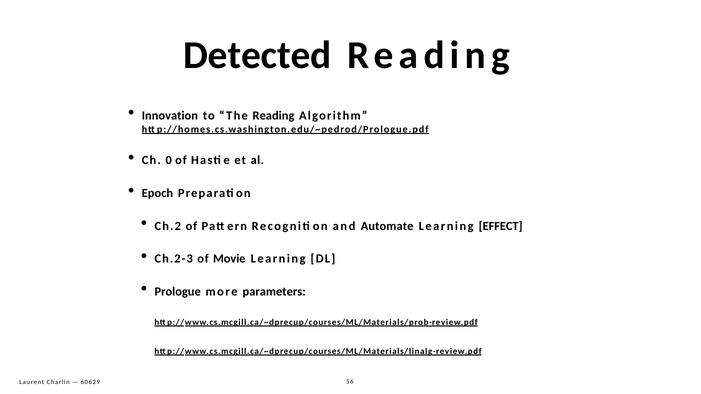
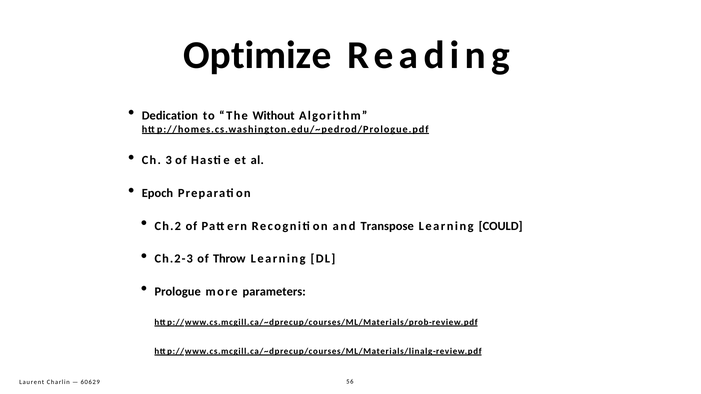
Detected: Detected -> Optimize (257, 55)
Innovation: Innovation -> Dedication (170, 116)
The Reading: Reading -> Without (274, 116)
0: 0 -> 3 (169, 161)
Automate: Automate -> Transpose (387, 226)
EFFECT: EFFECT -> COULD (501, 226)
Movie: Movie -> Throw (229, 259)
